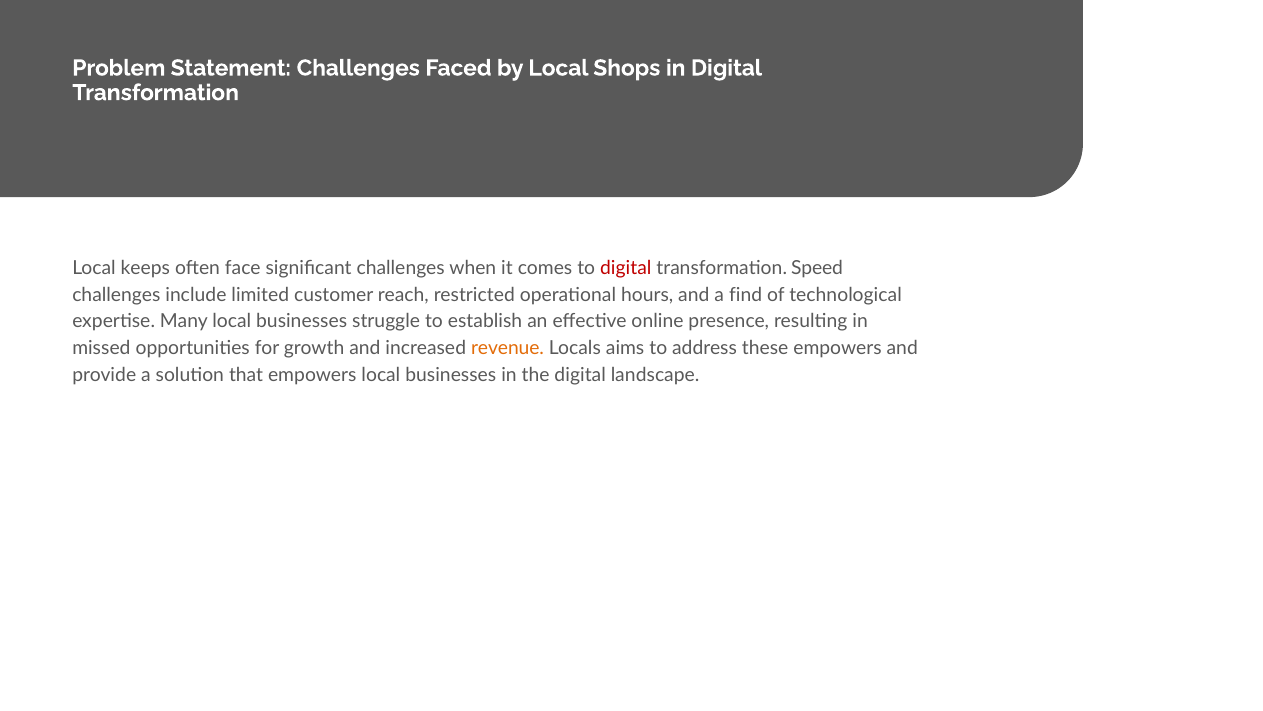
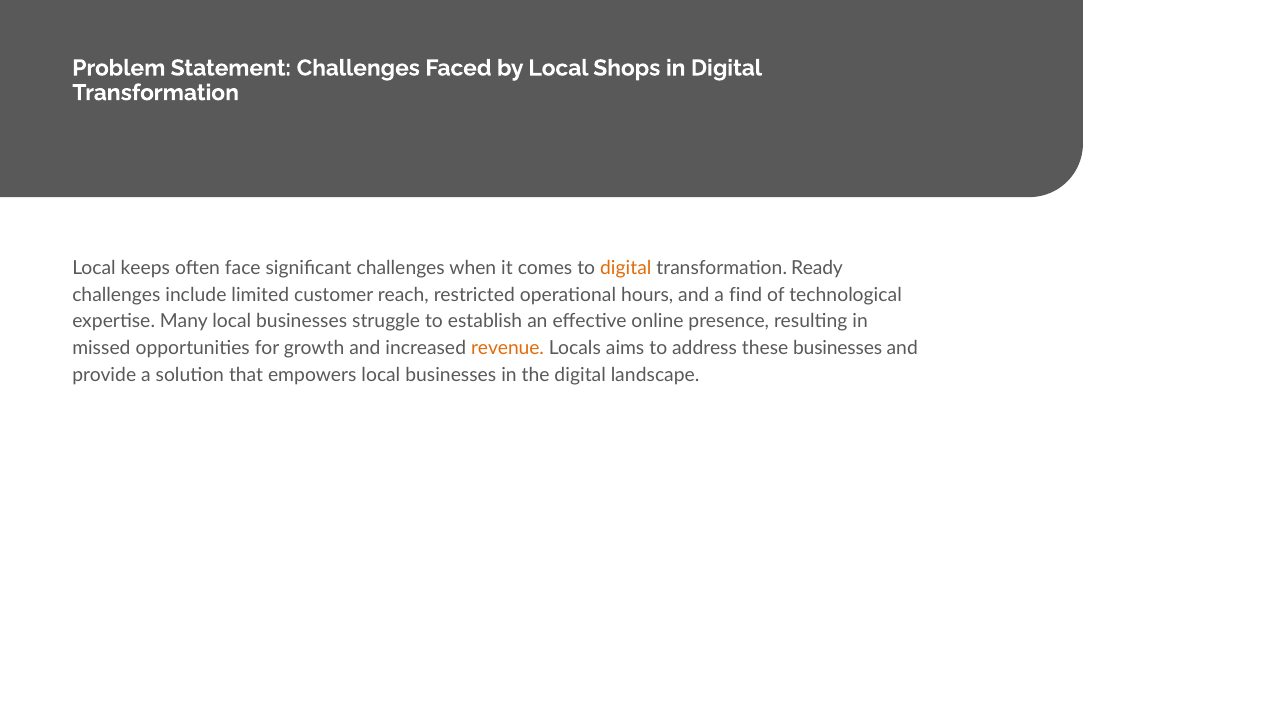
digital colour: red -> orange (626, 268)
Speed: Speed -> Ready (817, 268)
these empowers: empowers -> businesses (838, 348)
